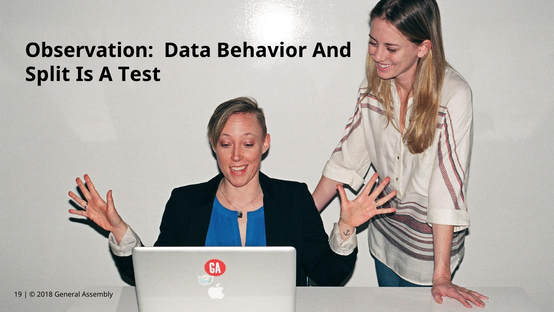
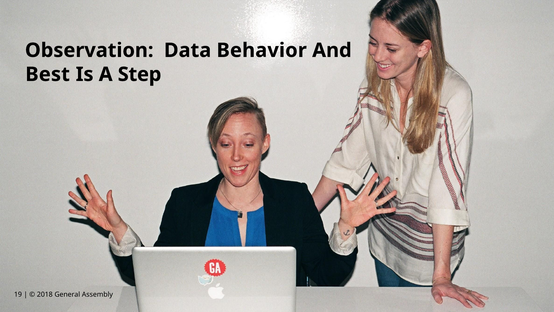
Split: Split -> Best (48, 74)
Test: Test -> Step (140, 74)
